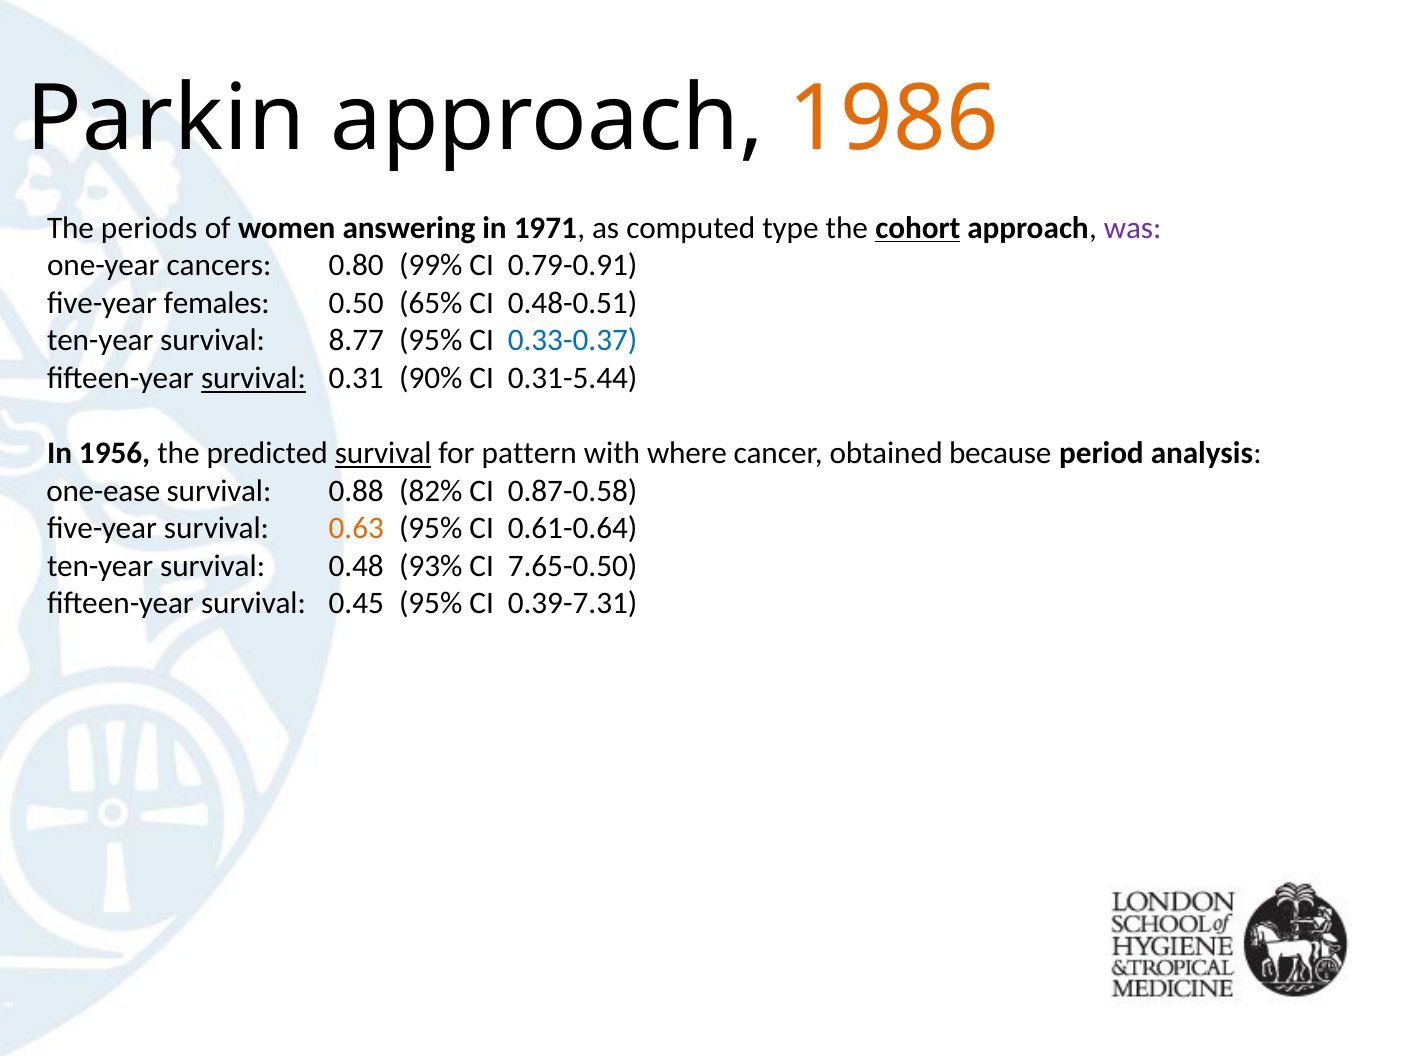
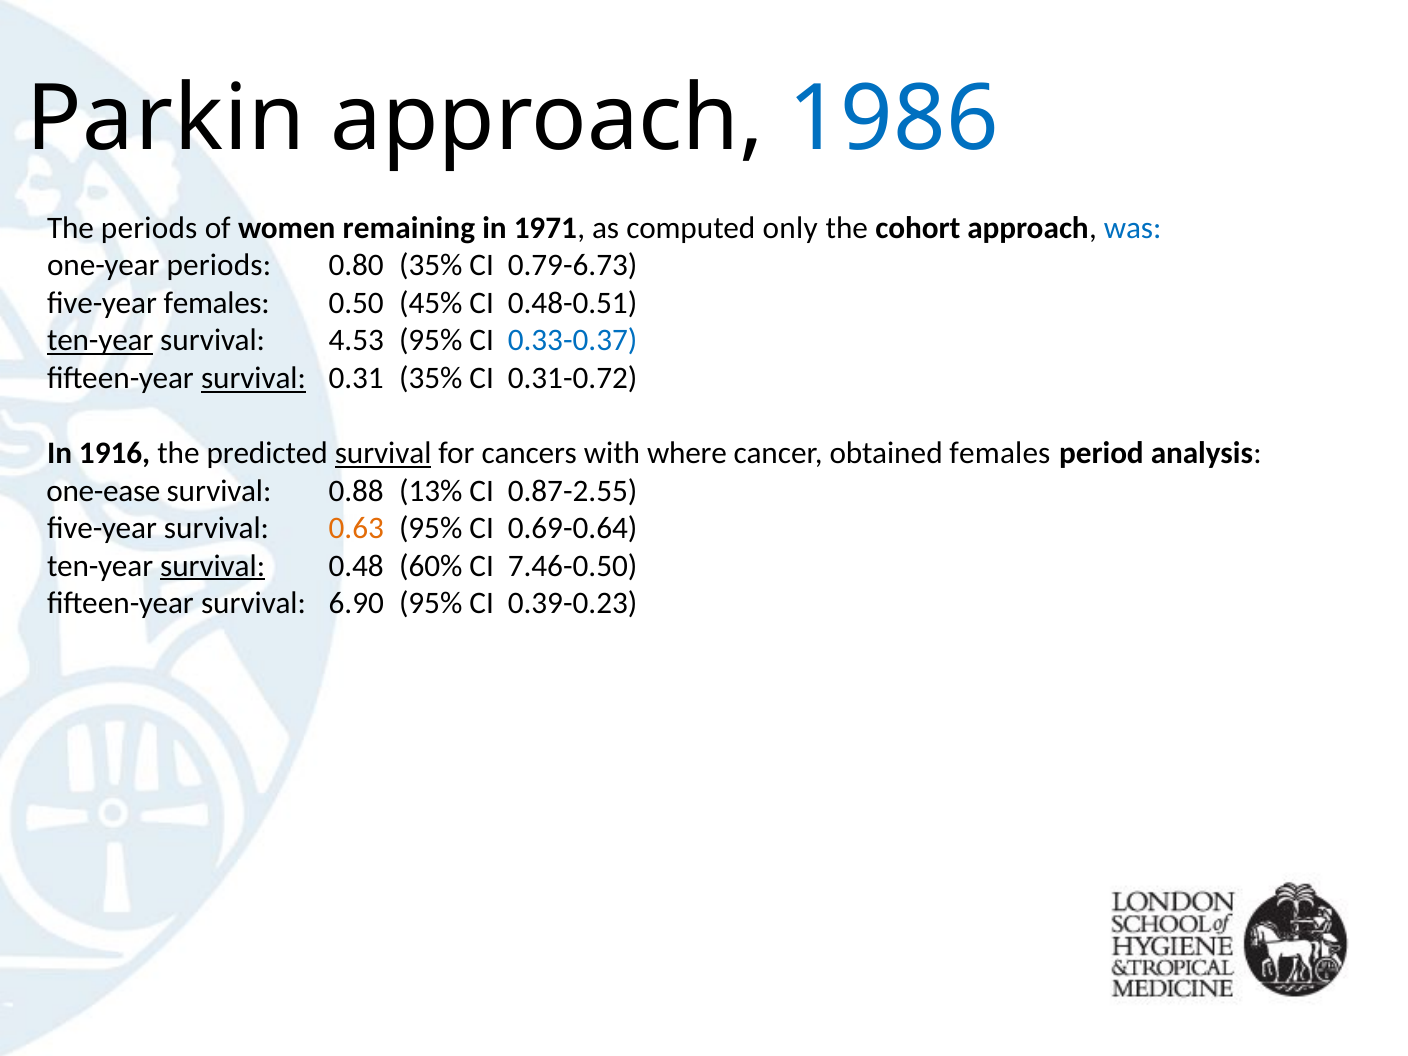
1986 colour: orange -> blue (894, 119)
answering: answering -> remaining (409, 228)
type: type -> only (790, 228)
cohort underline: present -> none (918, 228)
was colour: purple -> blue (1133, 228)
one-year cancers: cancers -> periods (219, 266)
0.80 99%: 99% -> 35% (431, 266)
0.79-0.91: 0.79-0.91 -> 0.79-6.73 (573, 266)
65%: 65% -> 45% (431, 303)
ten-year underline: none -> present (100, 341)
8.77: 8.77 -> 4.53 (356, 341)
0.31 90%: 90% -> 35% (431, 378)
0.31-5.44: 0.31-5.44 -> 0.31-0.72 (573, 378)
1956: 1956 -> 1916 (115, 453)
pattern: pattern -> cancers (529, 453)
obtained because: because -> females (1000, 453)
82%: 82% -> 13% (431, 491)
0.87-0.58: 0.87-0.58 -> 0.87-2.55 (573, 491)
0.61-0.64: 0.61-0.64 -> 0.69-0.64 (573, 528)
survival underline: none -> present (213, 566)
93%: 93% -> 60% (431, 566)
7.65-0.50: 7.65-0.50 -> 7.46-0.50 (573, 566)
0.45: 0.45 -> 6.90 (356, 603)
0.39-7.31: 0.39-7.31 -> 0.39-0.23 (573, 603)
